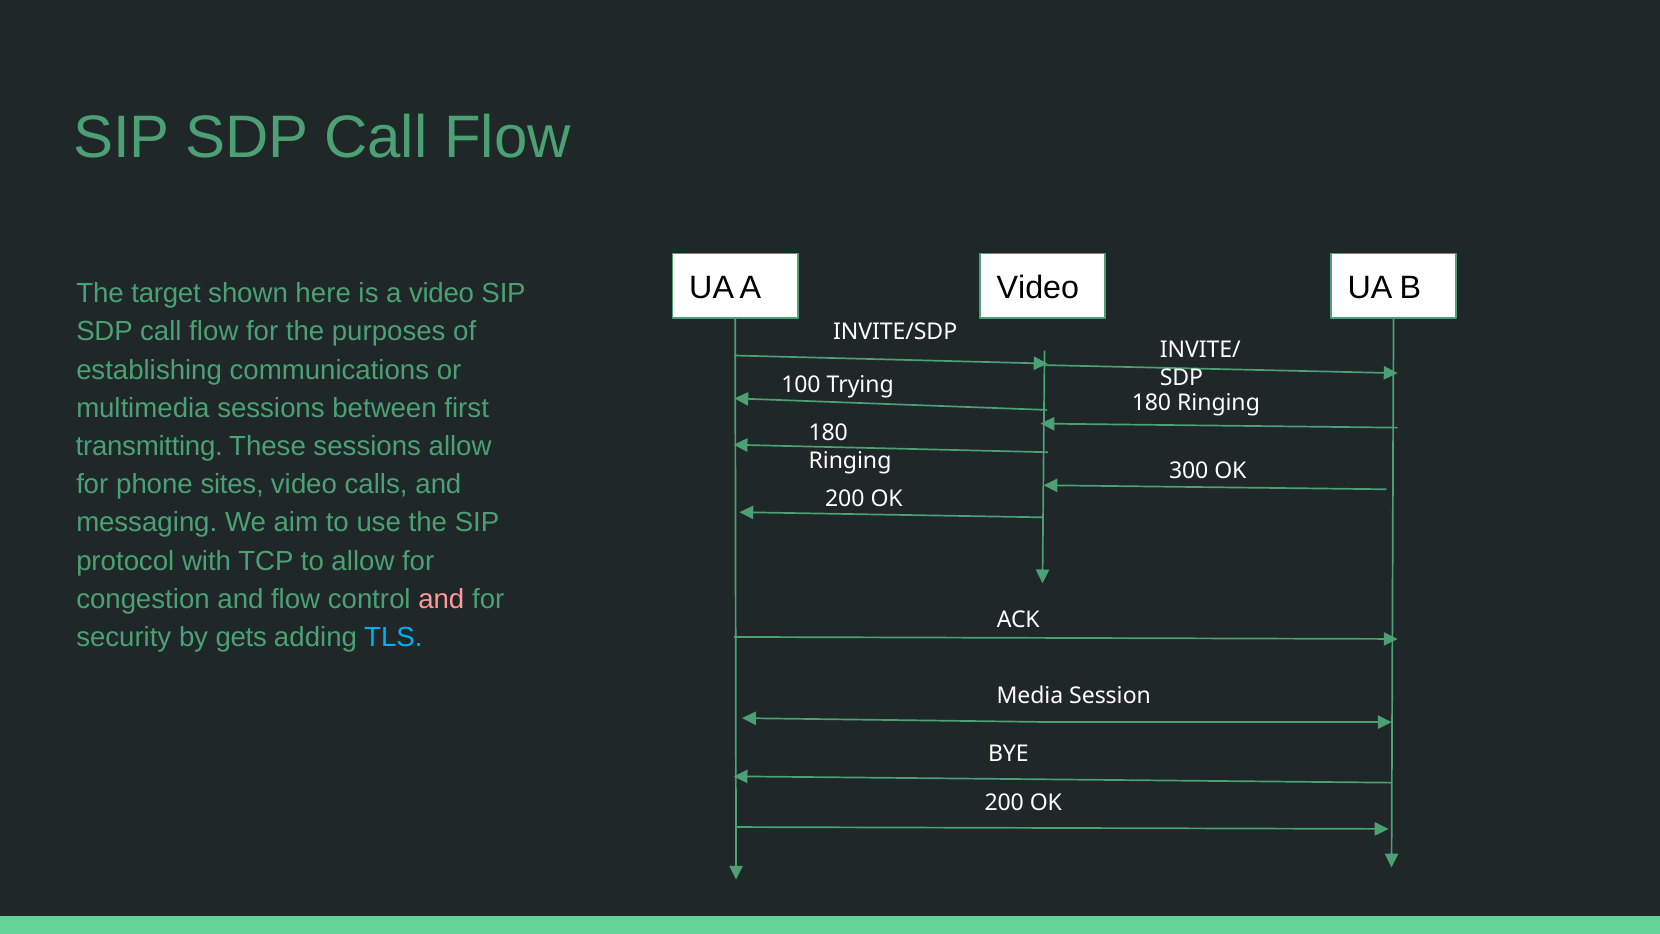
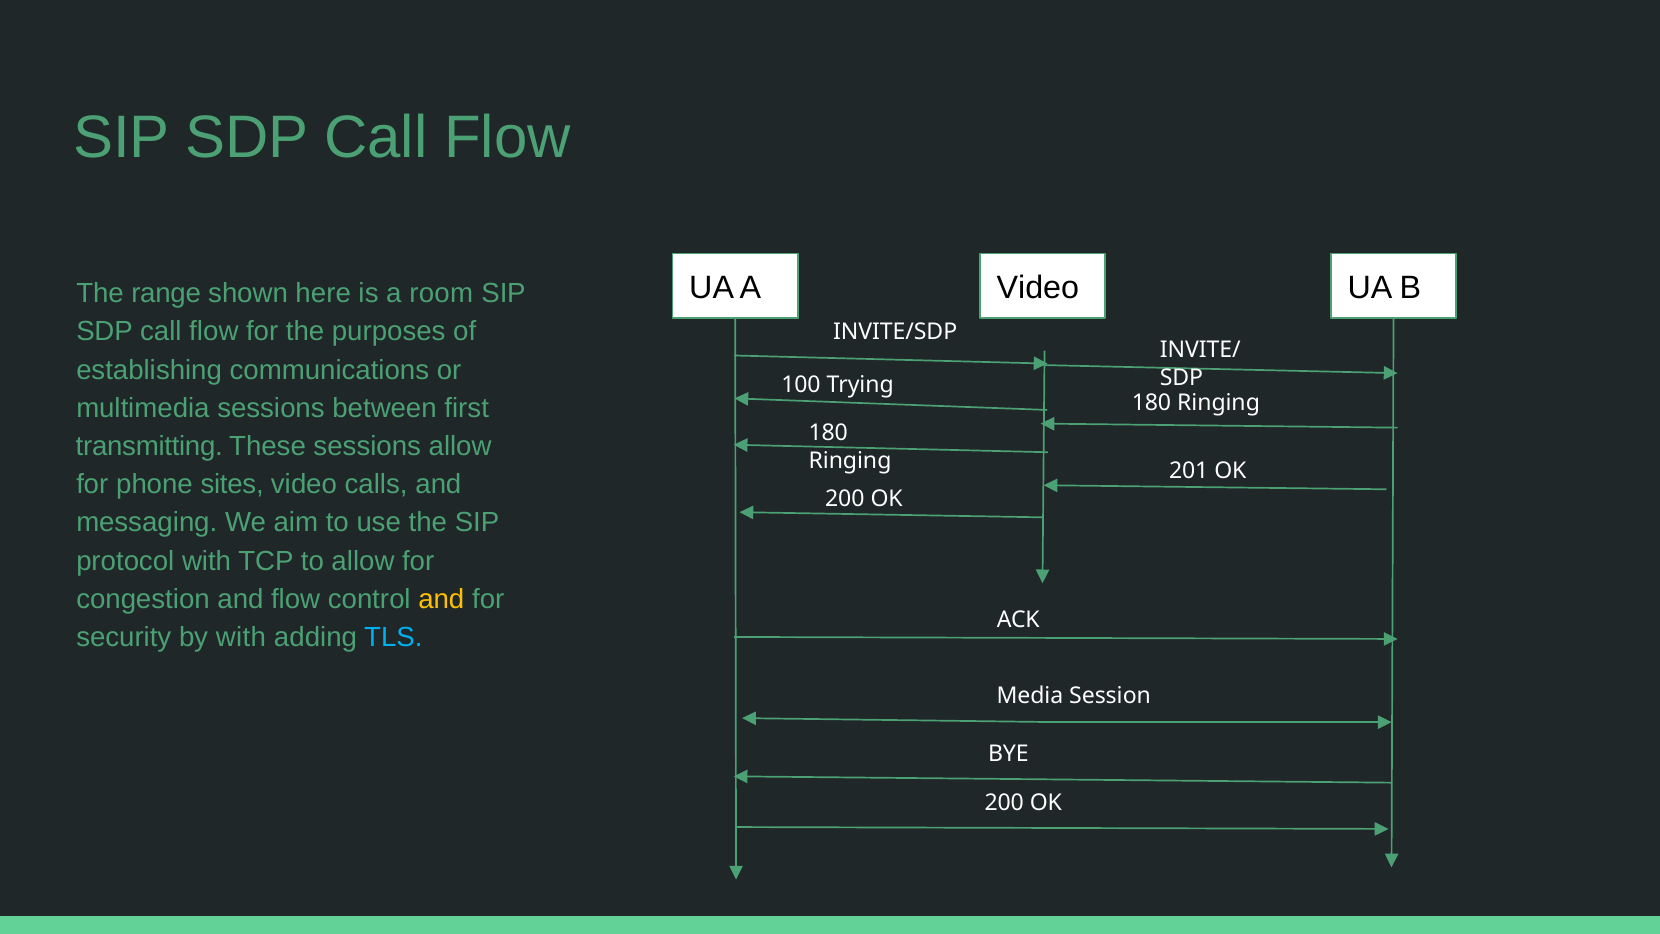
target: target -> range (166, 294)
is a video: video -> room (441, 294)
300: 300 -> 201 (1189, 471)
and colour: pink -> yellow (441, 599)
by gets: gets -> with (241, 637)
